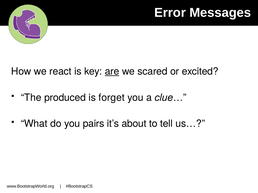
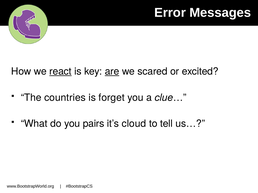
react underline: none -> present (60, 72)
produced: produced -> countries (65, 98)
about: about -> cloud (134, 124)
